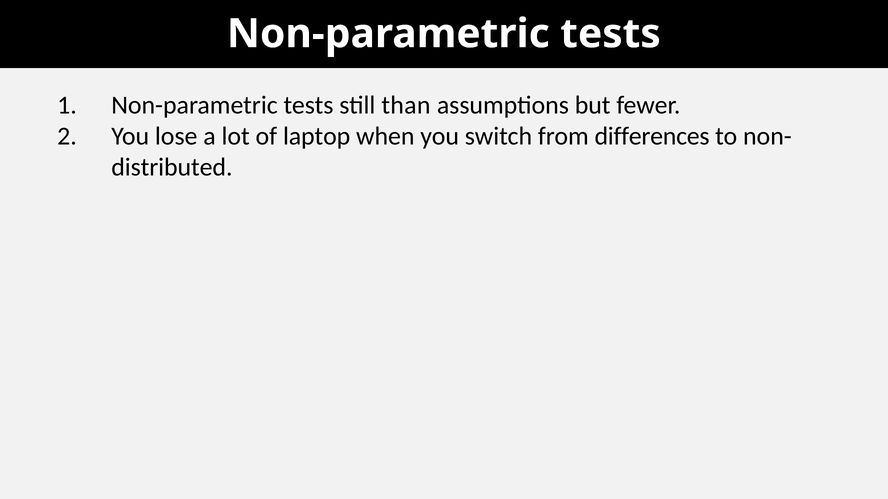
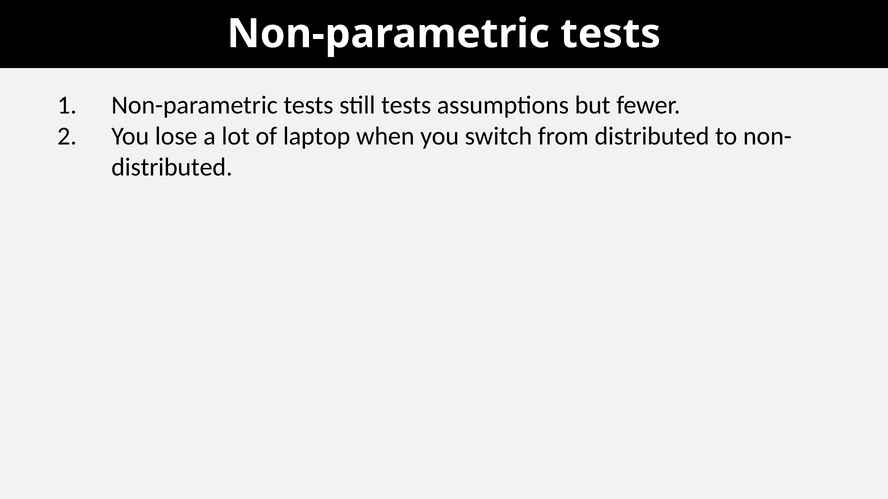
still than: than -> tests (406, 105)
from differences: differences -> distributed (652, 136)
